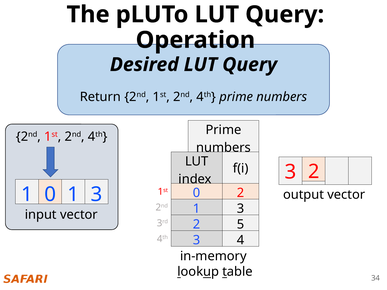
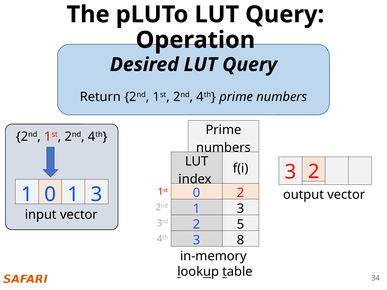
4: 4 -> 8 (241, 240)
